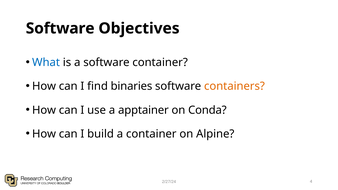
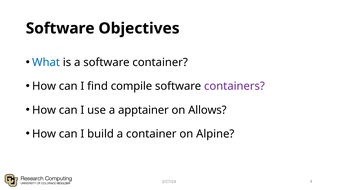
binaries: binaries -> compile (131, 86)
containers colour: orange -> purple (234, 86)
Conda: Conda -> Allows (207, 110)
